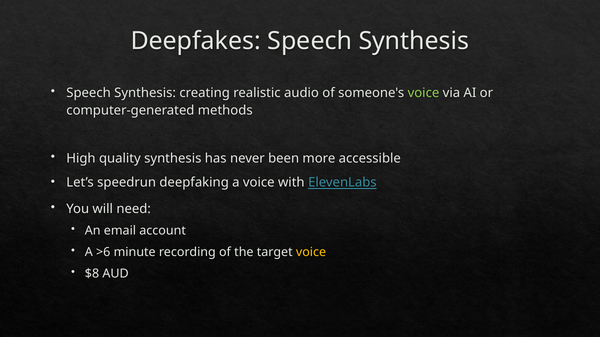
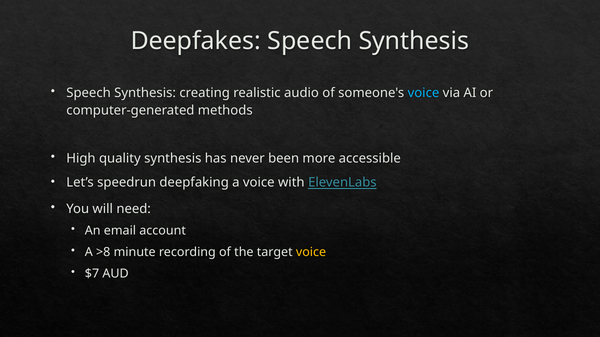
voice colour: light green -> light blue (423, 93)
>6: >6 -> >8 (103, 252)
$8: $8 -> $7 (92, 274)
